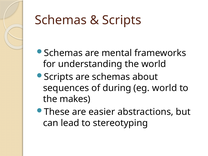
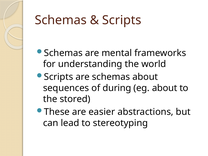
eg world: world -> about (165, 88)
makes: makes -> stored (75, 99)
